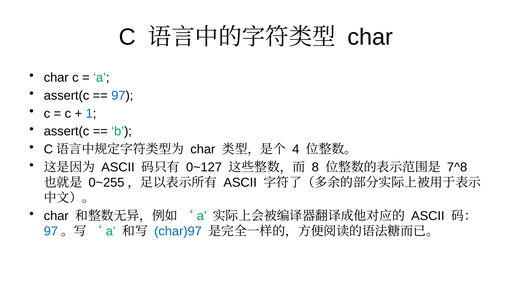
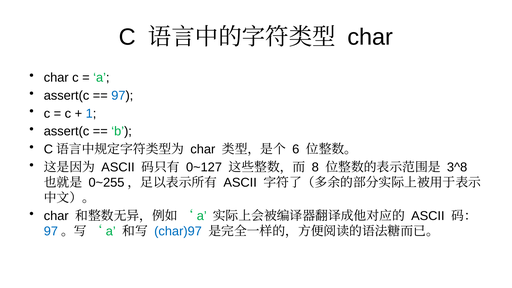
4: 4 -> 6 (296, 149)
7^8: 7^8 -> 3^8 (457, 167)
